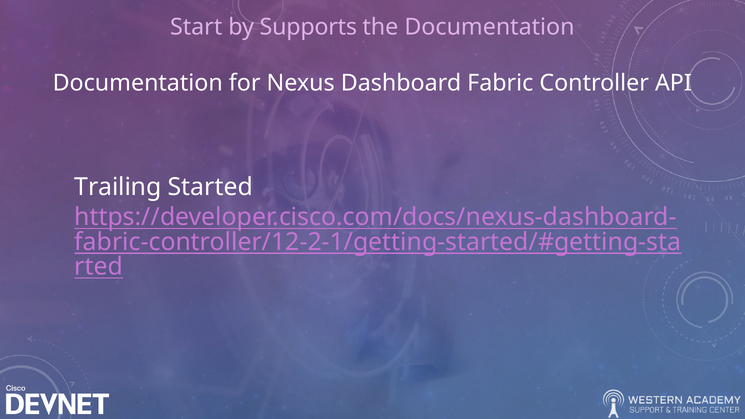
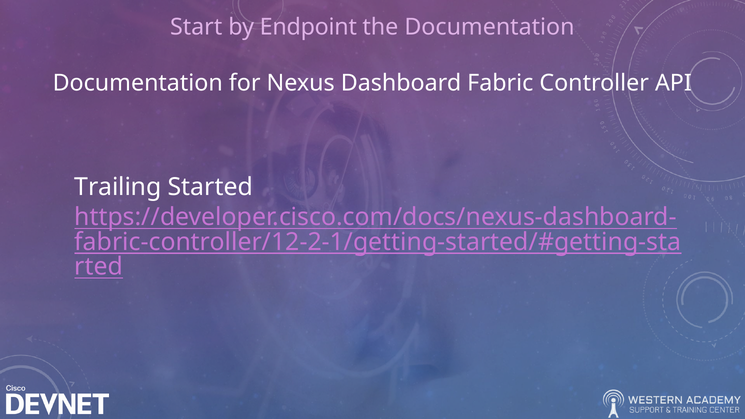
Supports: Supports -> Endpoint (308, 27)
